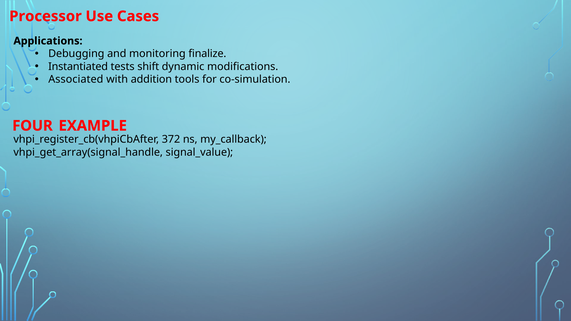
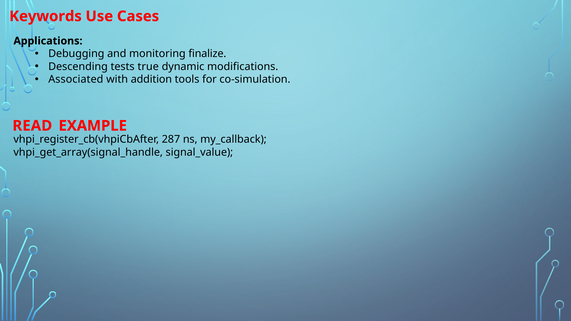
Processor: Processor -> Keywords (46, 16)
Instantiated: Instantiated -> Descending (78, 67)
shift: shift -> true (148, 67)
FOUR: FOUR -> READ (32, 126)
372: 372 -> 287 (171, 139)
